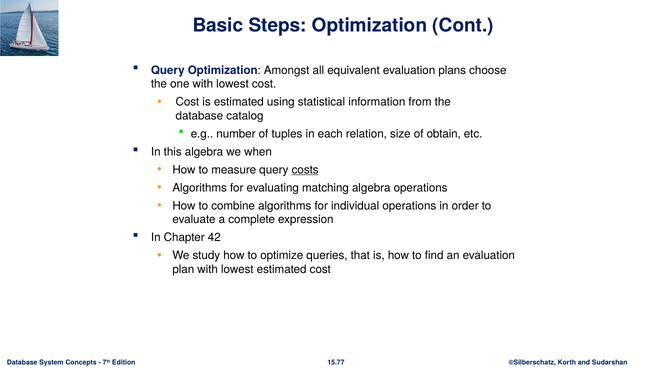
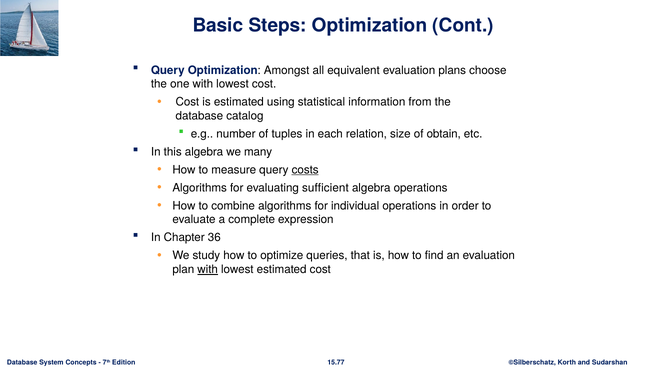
when: when -> many (258, 152)
matching: matching -> sufficient (325, 187)
42: 42 -> 36 (214, 237)
with underline: none -> present (208, 269)
